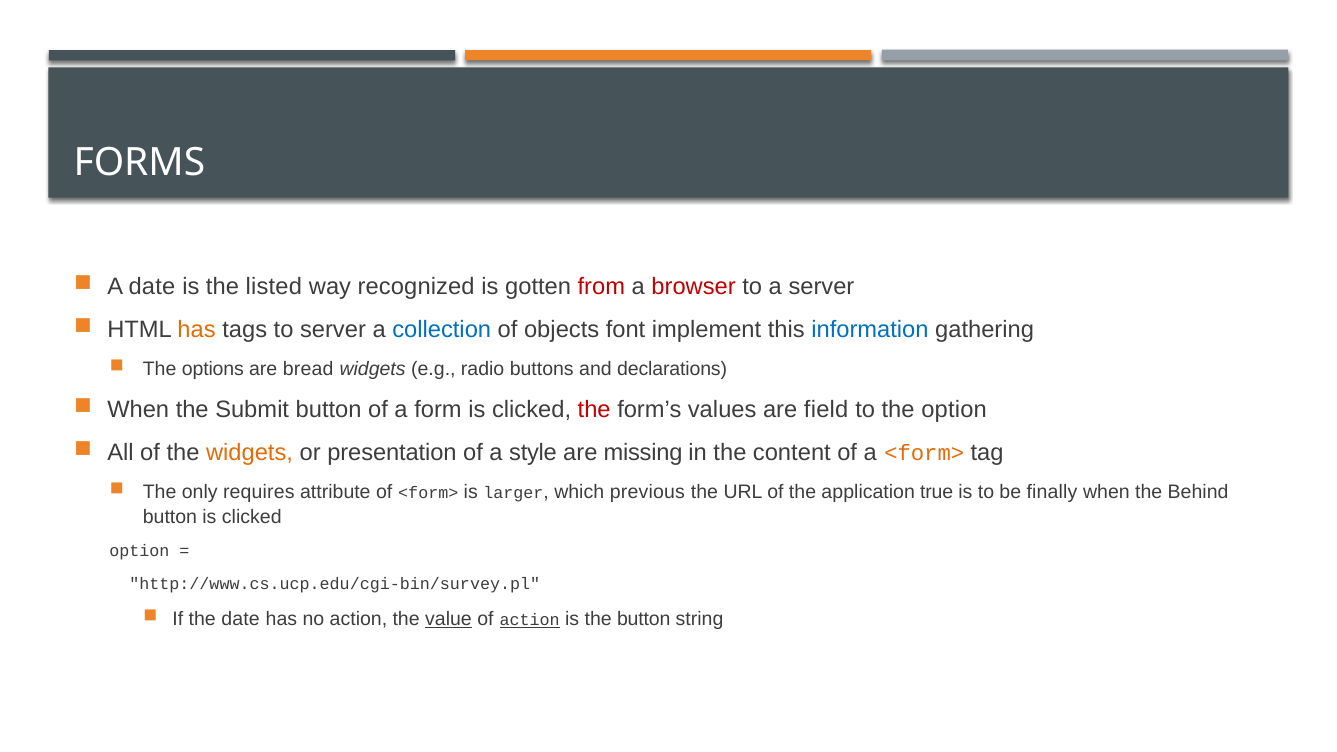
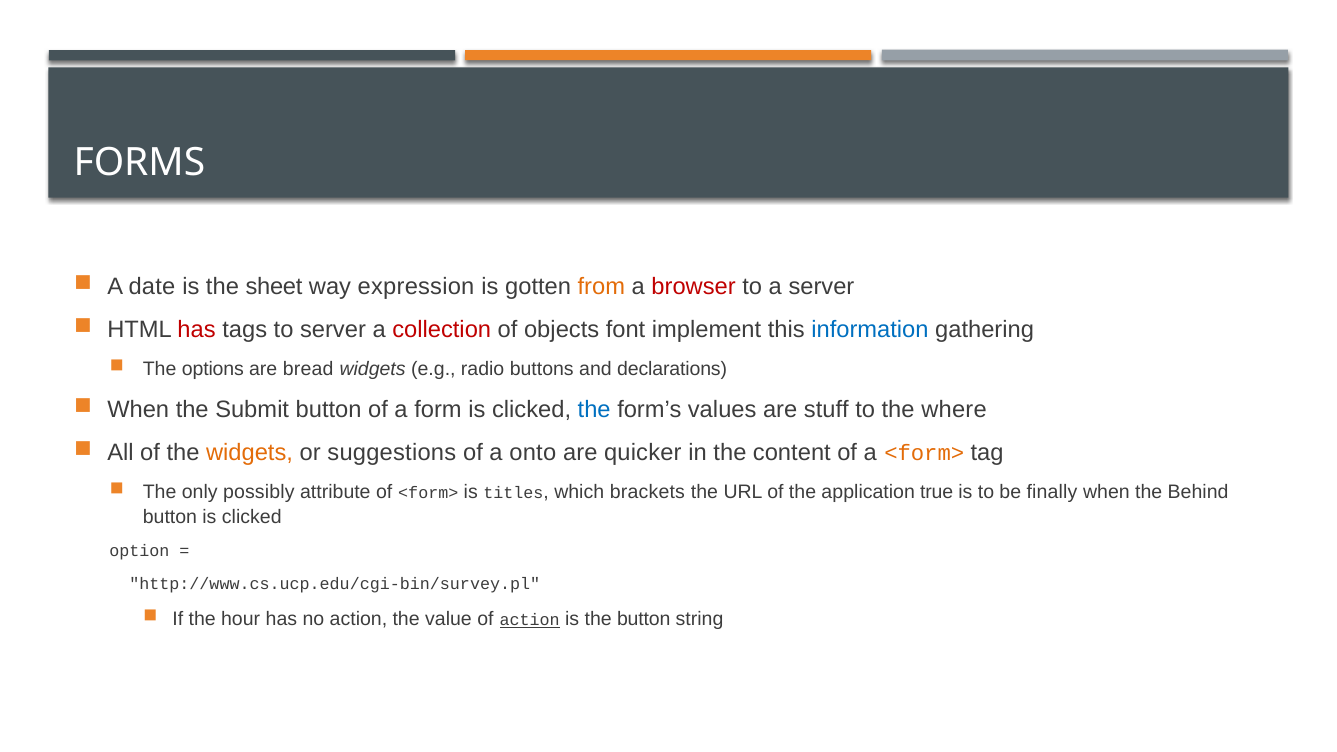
listed: listed -> sheet (274, 287)
recognized: recognized -> expression (416, 287)
from colour: red -> orange (601, 287)
has colour: orange -> red (197, 330)
collection colour: blue -> red (442, 330)
the colour: red -> blue (594, 410)
field: field -> stuff (826, 410)
the option: option -> where (954, 410)
presentation: presentation -> suggestions (392, 453)
style: style -> onto (533, 453)
missing: missing -> quicker (643, 453)
requires: requires -> possibly (259, 492)
larger: larger -> titles (513, 493)
previous: previous -> brackets (647, 492)
the date: date -> hour (241, 619)
value underline: present -> none (448, 619)
